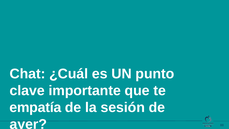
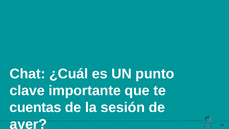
empatía: empatía -> cuentas (35, 107)
